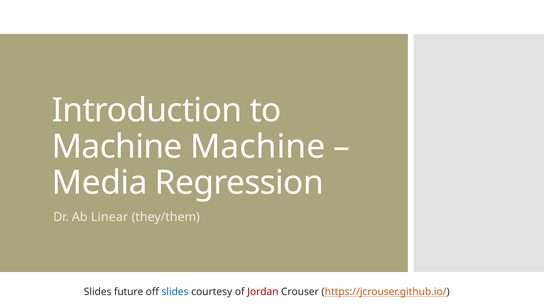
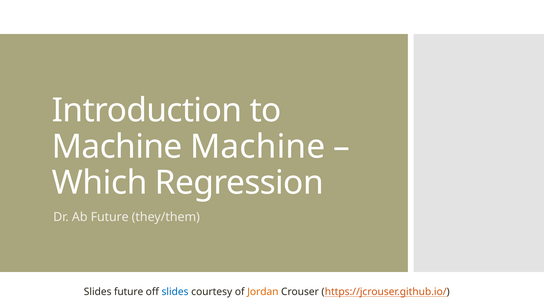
Media: Media -> Which (100, 183)
Ab Linear: Linear -> Future (110, 217)
Jordan colour: red -> orange (263, 292)
